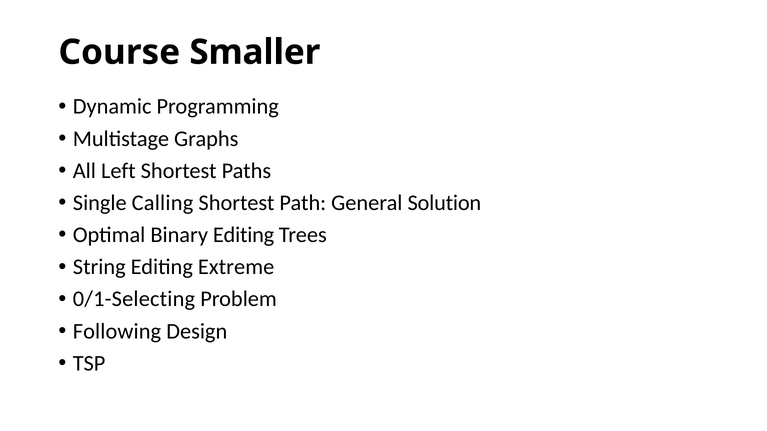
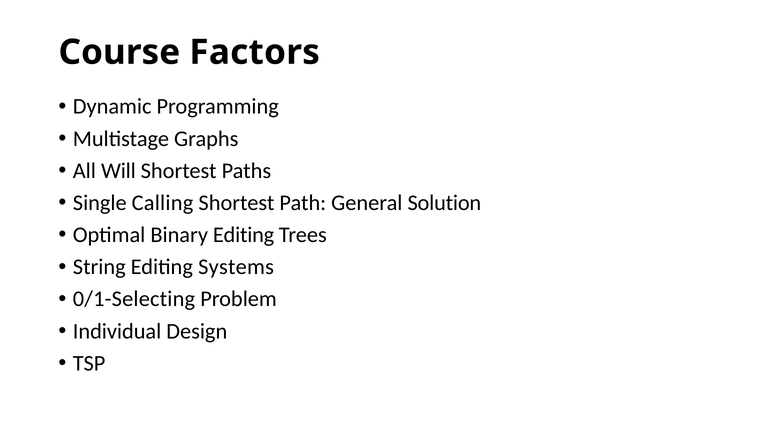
Smaller: Smaller -> Factors (255, 52)
Left: Left -> Will (118, 171)
Extreme: Extreme -> Systems (236, 267)
Following: Following -> Individual (117, 331)
